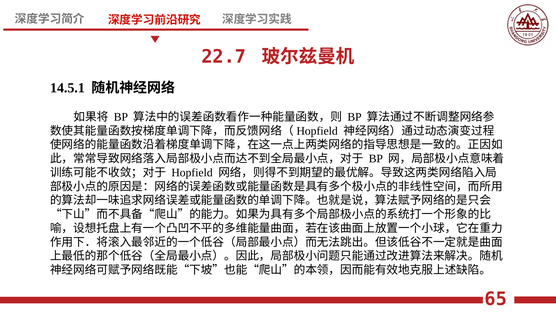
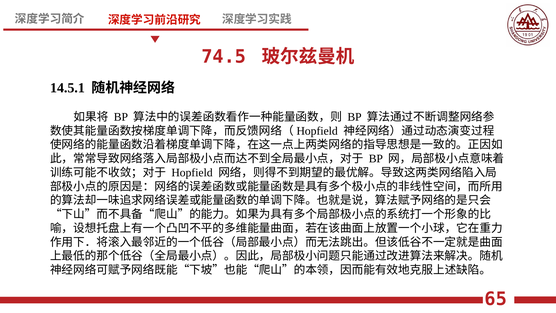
22.7: 22.7 -> 74.5 (224, 57)
